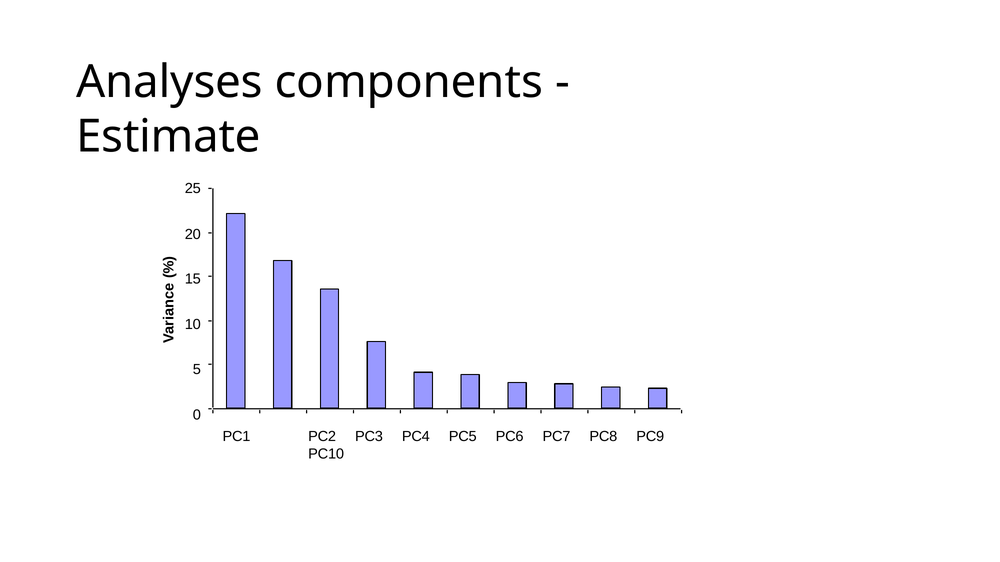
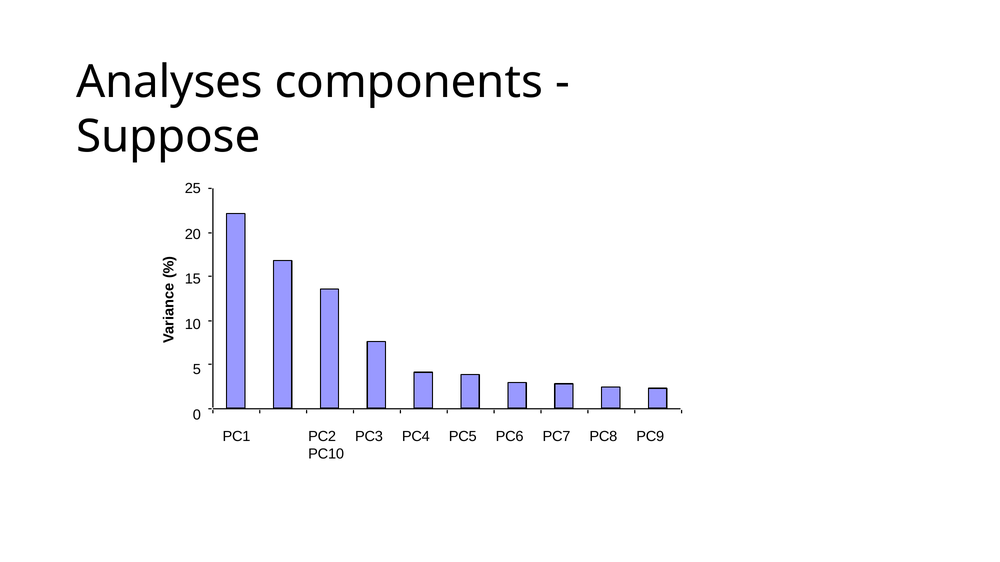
Estimate: Estimate -> Suppose (168, 137)
